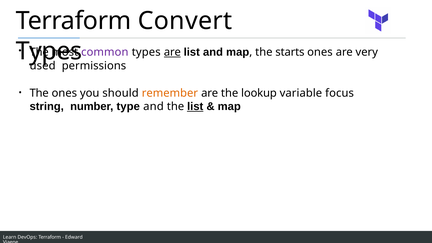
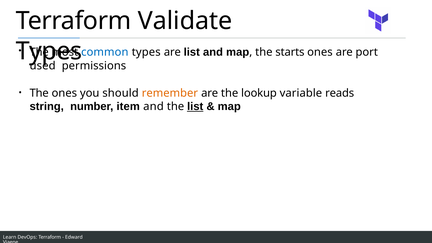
Convert: Convert -> Validate (185, 21)
common colour: purple -> blue (105, 52)
are underline: present -> none (172, 52)
very: very -> port (367, 52)
focus: focus -> reads (340, 93)
type: type -> item (128, 106)
